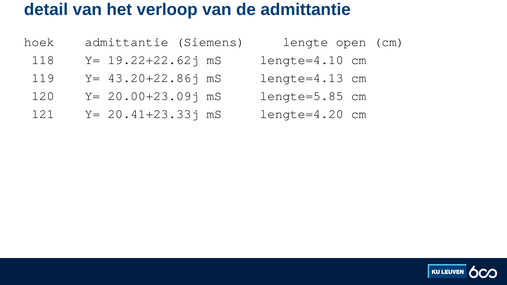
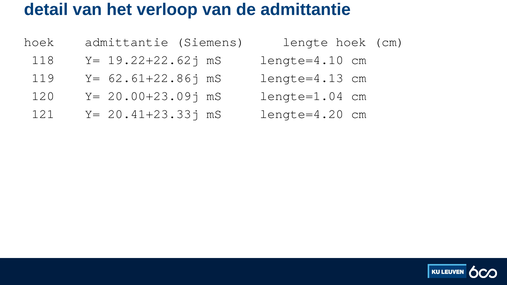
lengte open: open -> hoek (351, 42)
43.20+22.86j: 43.20+22.86j -> 62.61+22.86j (153, 78)
lengte=5.85: lengte=5.85 -> lengte=1.04 (302, 96)
